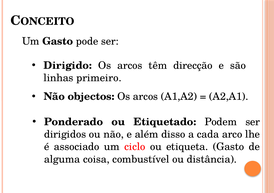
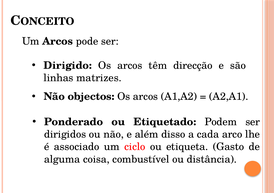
Um Gasto: Gasto -> Arcos (58, 41)
primeiro: primeiro -> matrizes (99, 78)
